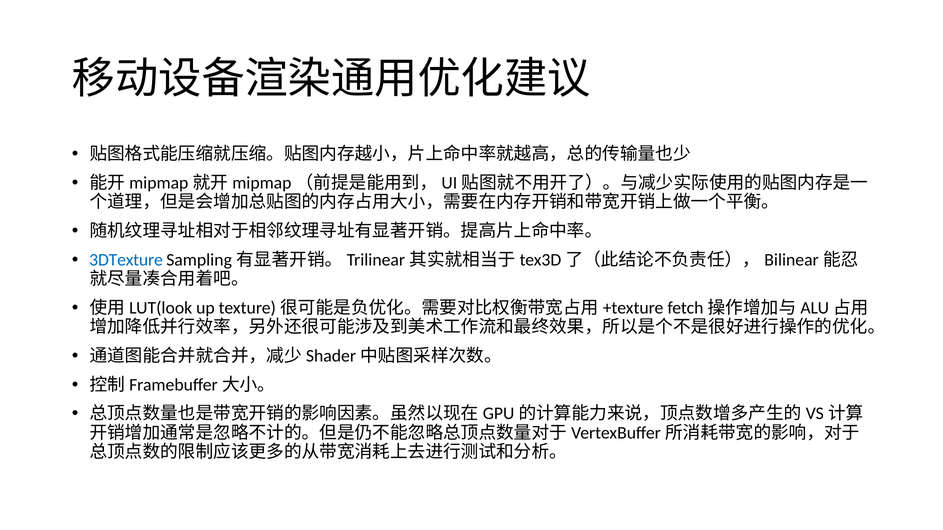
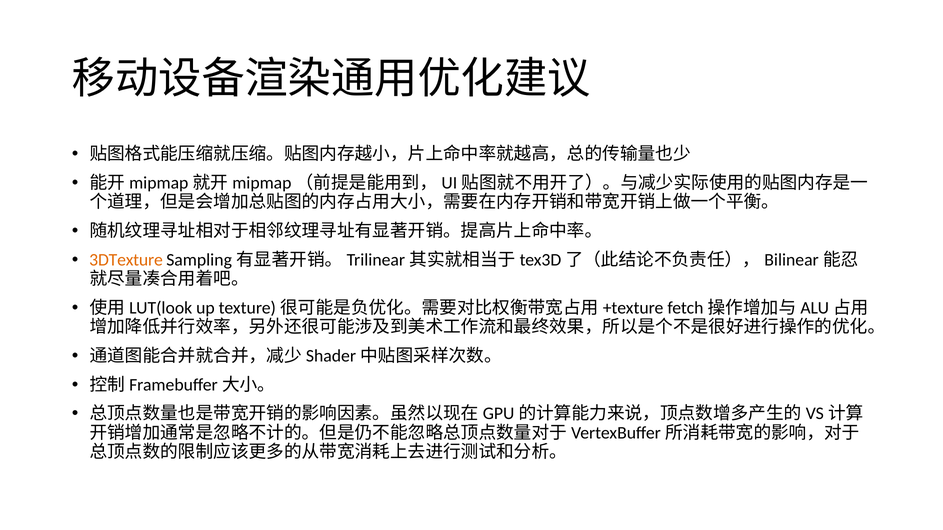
3DTexture colour: blue -> orange (126, 260)
